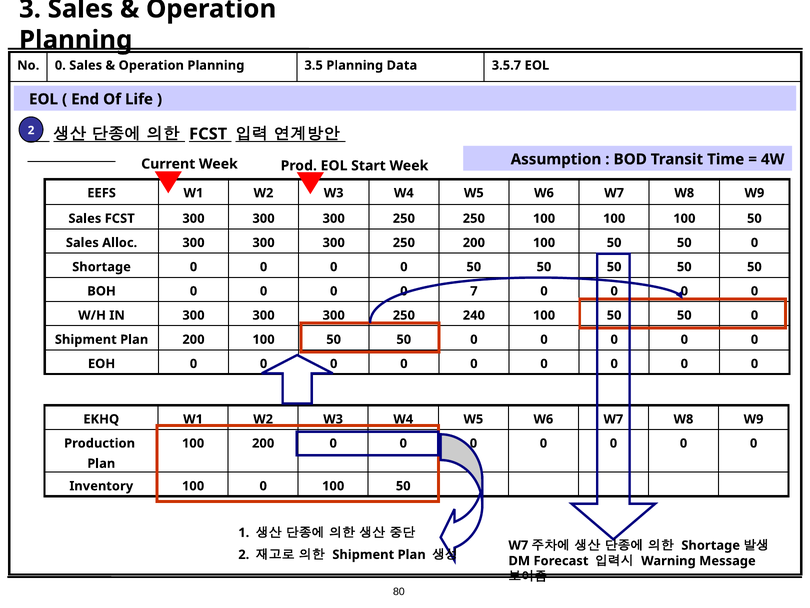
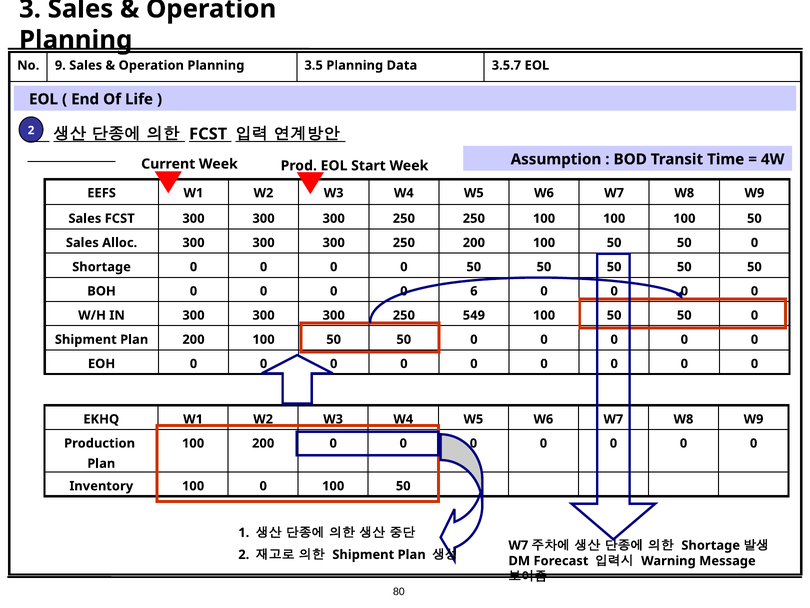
No 0: 0 -> 9 (60, 65)
7: 7 -> 6 (474, 291)
240: 240 -> 549 (474, 315)
